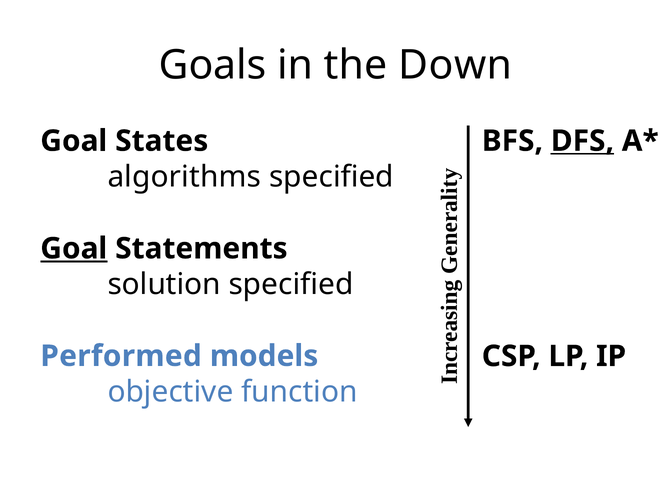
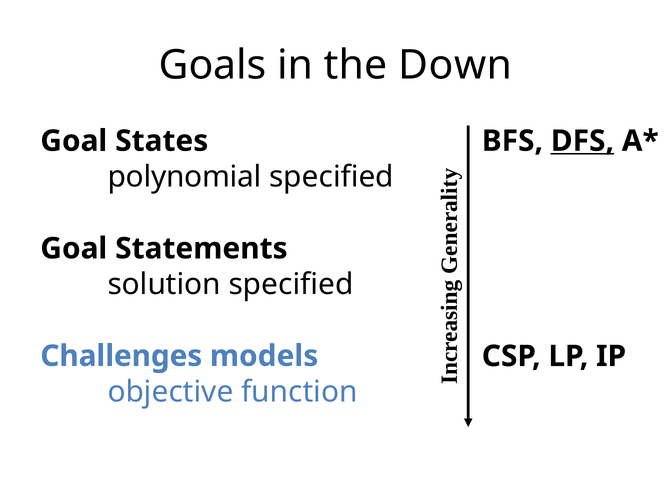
algorithms: algorithms -> polynomial (185, 177)
Goal underline: present -> none (74, 249)
Performed: Performed -> Challenges (121, 356)
